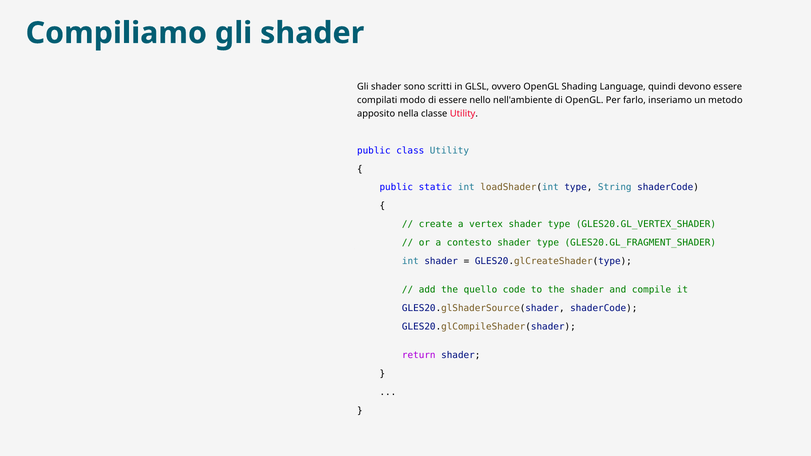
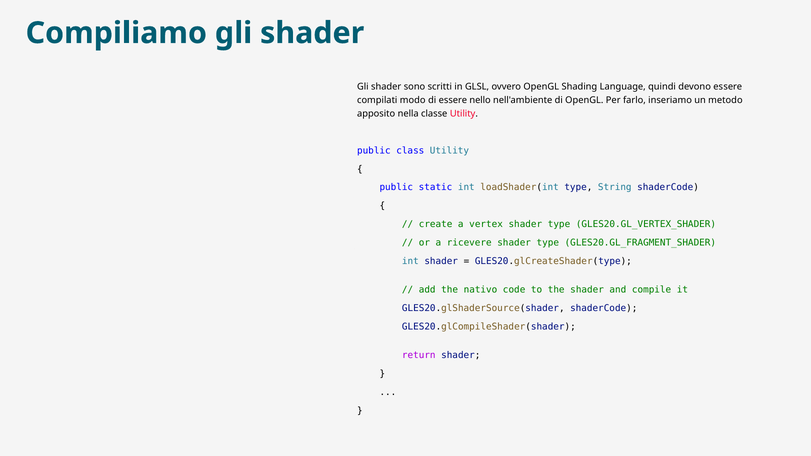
contesto: contesto -> ricevere (469, 243)
quello: quello -> nativo (480, 290)
